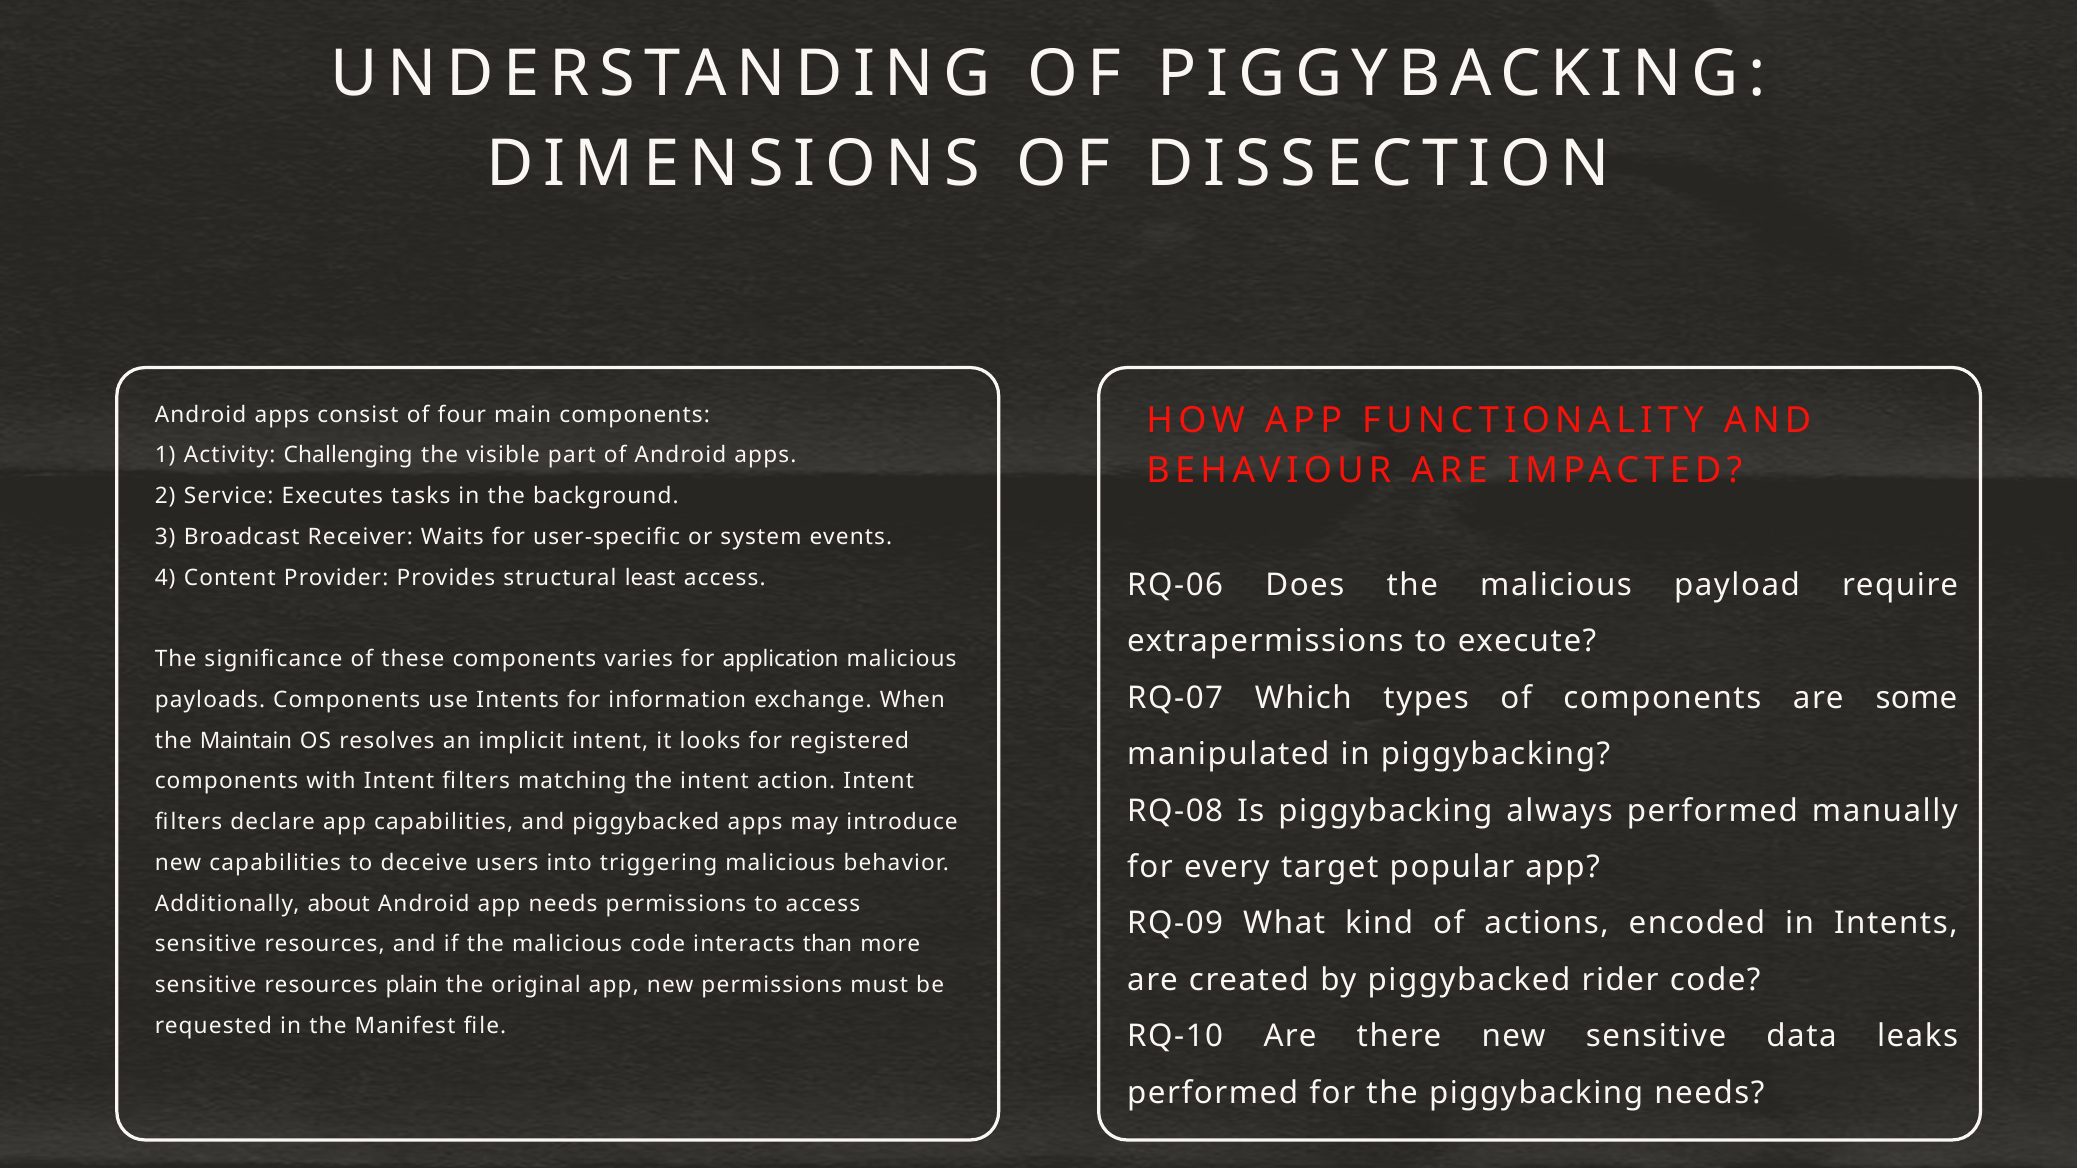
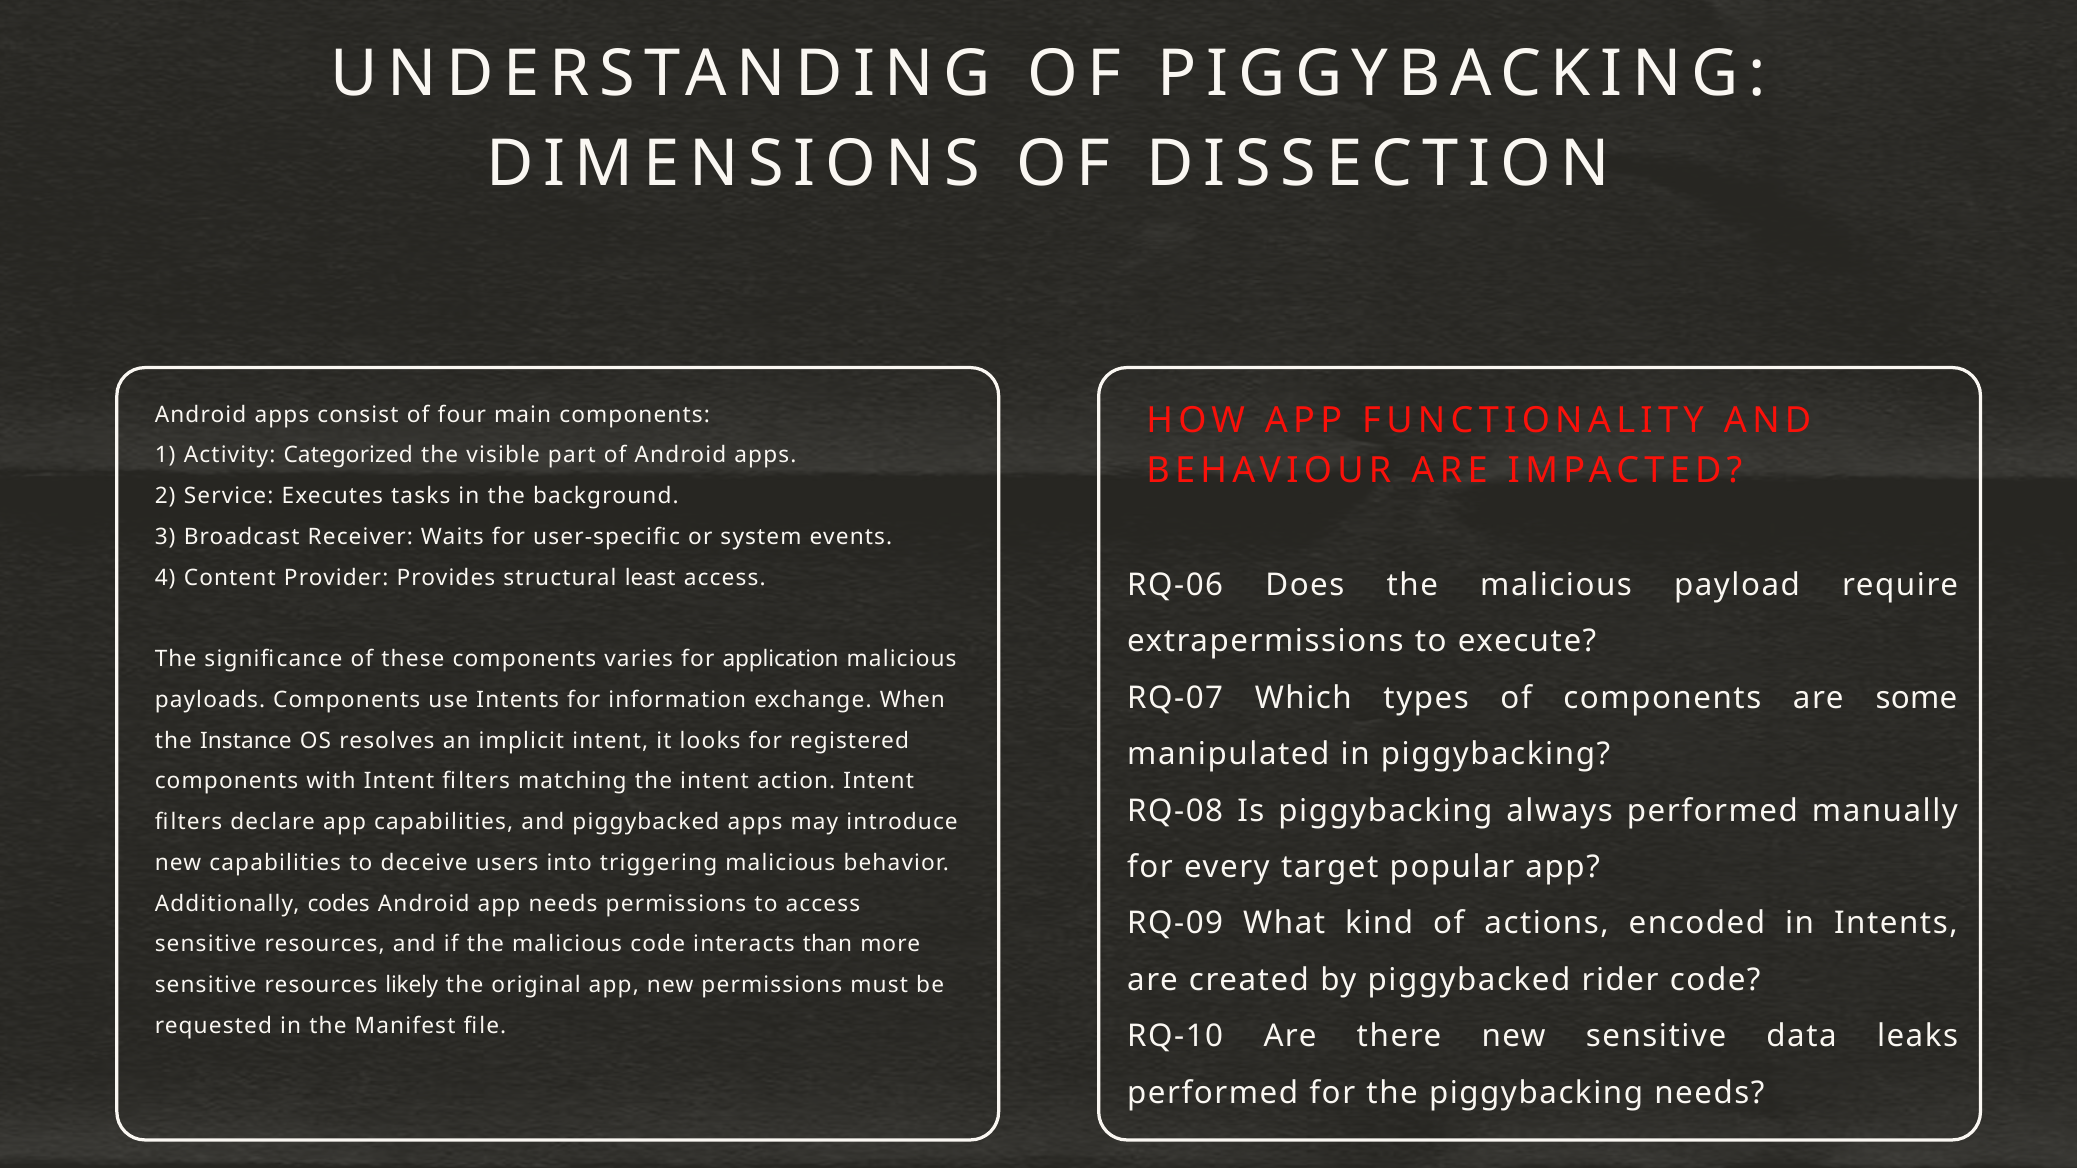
Challenging: Challenging -> Categorized (348, 455)
Maintain: Maintain -> Instance (246, 741)
about: about -> codes (339, 904)
plain: plain -> likely (412, 985)
